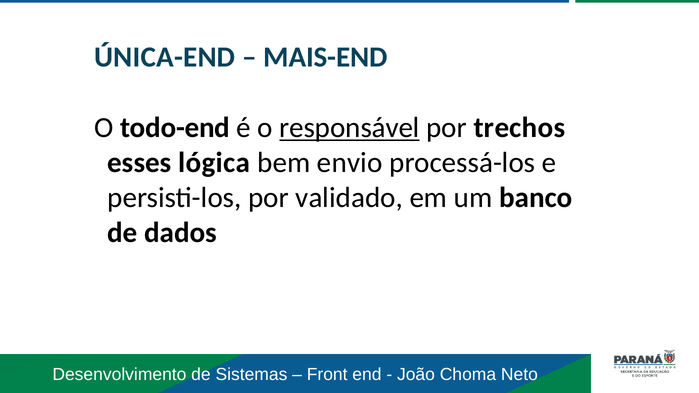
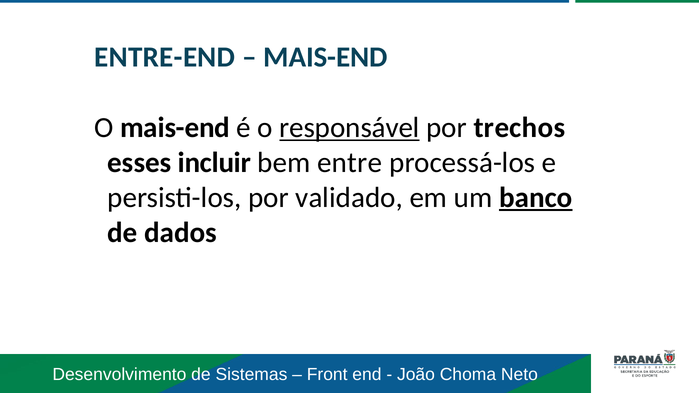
ÚNICA-END: ÚNICA-END -> ENTRE-END (165, 57)
O todo-end: todo-end -> mais-end (175, 128)
lógica: lógica -> incluir (214, 163)
envio: envio -> entre (350, 163)
banco underline: none -> present (536, 198)
